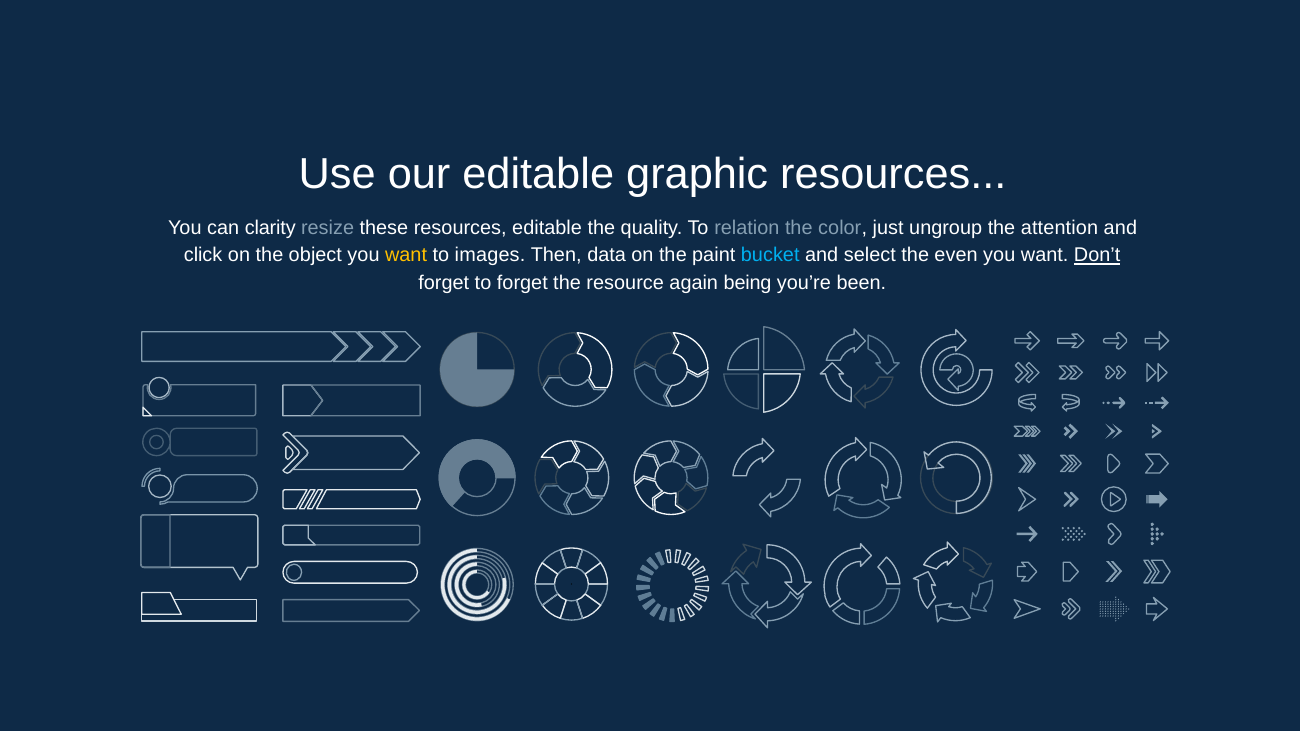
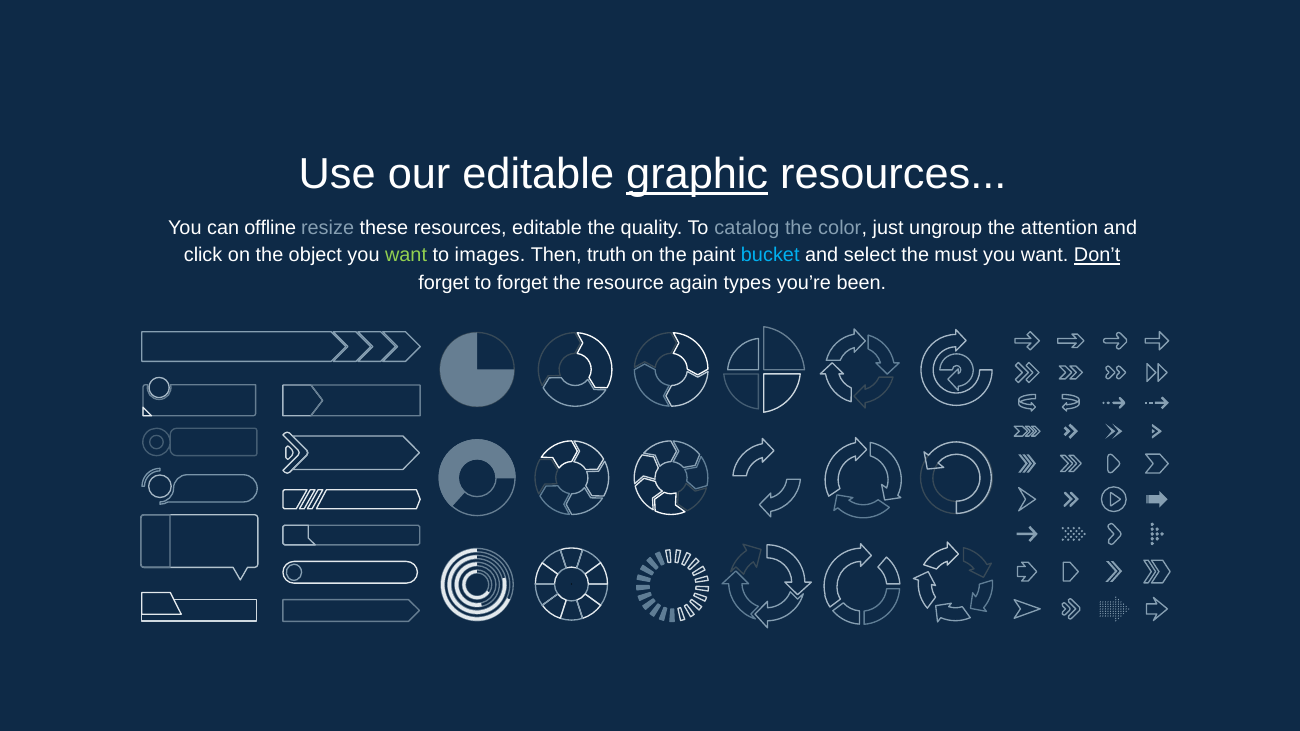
graphic underline: none -> present (697, 175)
clarity: clarity -> offline (270, 228)
relation: relation -> catalog (747, 228)
want colour: yellow -> light green (406, 255)
data: data -> truth (607, 255)
even: even -> must (956, 255)
being: being -> types (747, 283)
